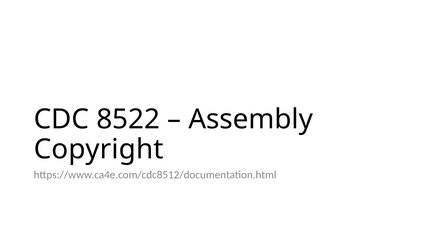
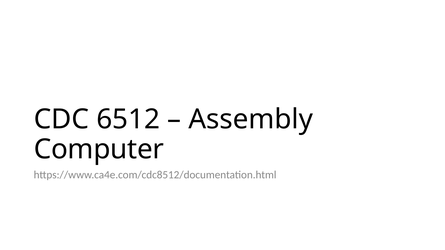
8522: 8522 -> 6512 (128, 120)
Copyright: Copyright -> Computer (99, 150)
